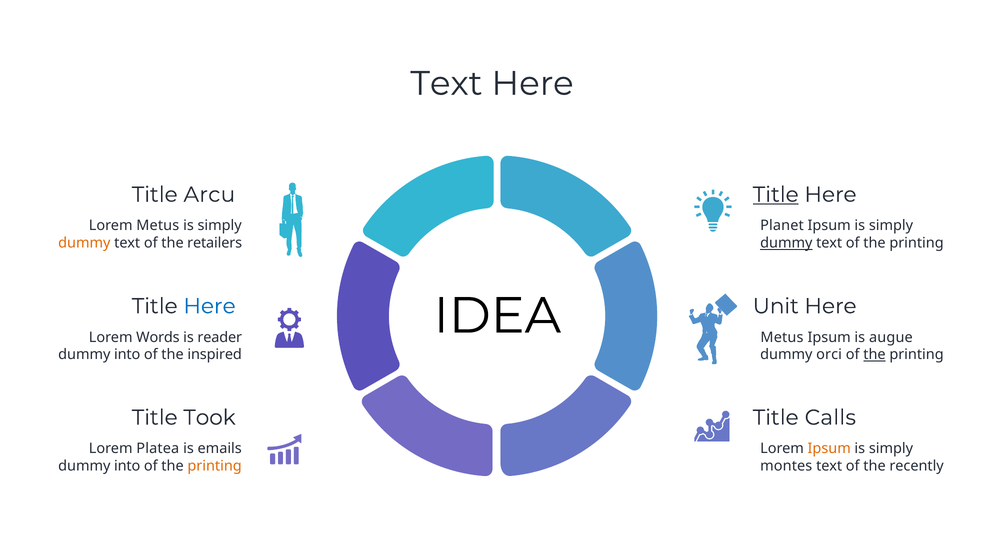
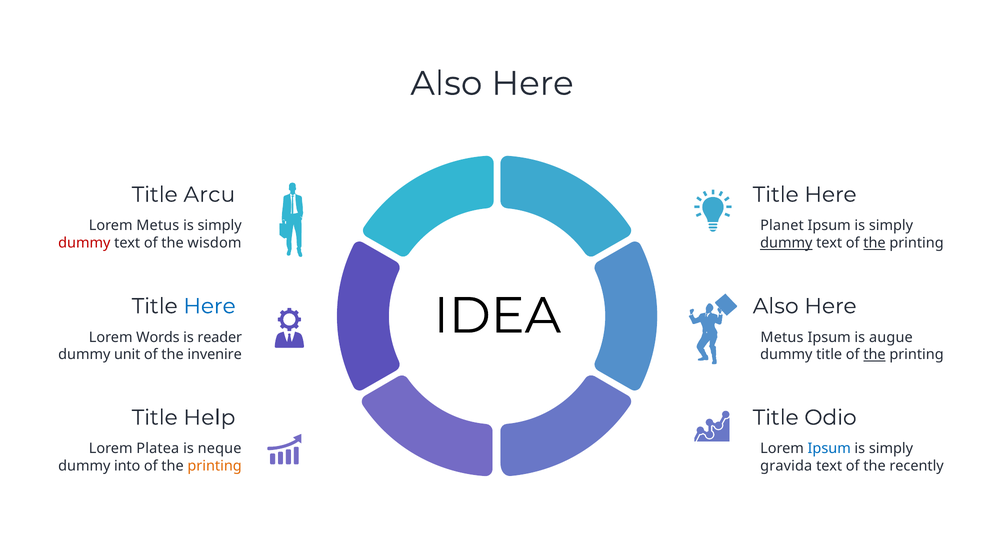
Text: Text -> Also (446, 84)
Title underline: present -> none (776, 194)
dummy colour: orange -> red (84, 243)
retailers: retailers -> wisdom (214, 243)
the underline: none -> present (874, 243)
Unit: Unit -> Also (776, 306)
into: into -> unit (127, 354)
inspired: inspired -> invenire (215, 354)
dummy orci: orci -> title (829, 354)
Took: Took -> Help (209, 417)
Calls: Calls -> Odio (830, 417)
emails: emails -> neque (220, 448)
Ipsum colour: orange -> blue (829, 448)
montes: montes -> gravida (786, 466)
